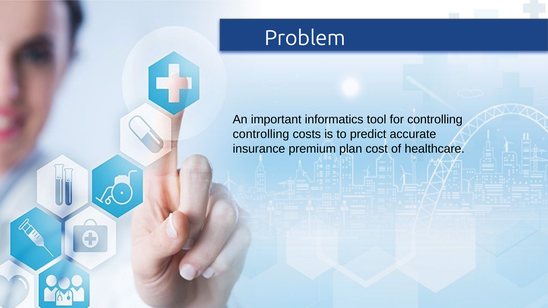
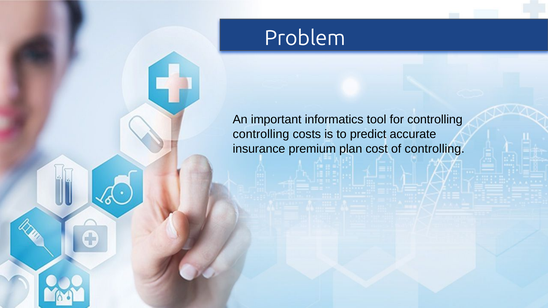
of healthcare: healthcare -> controlling (435, 149)
